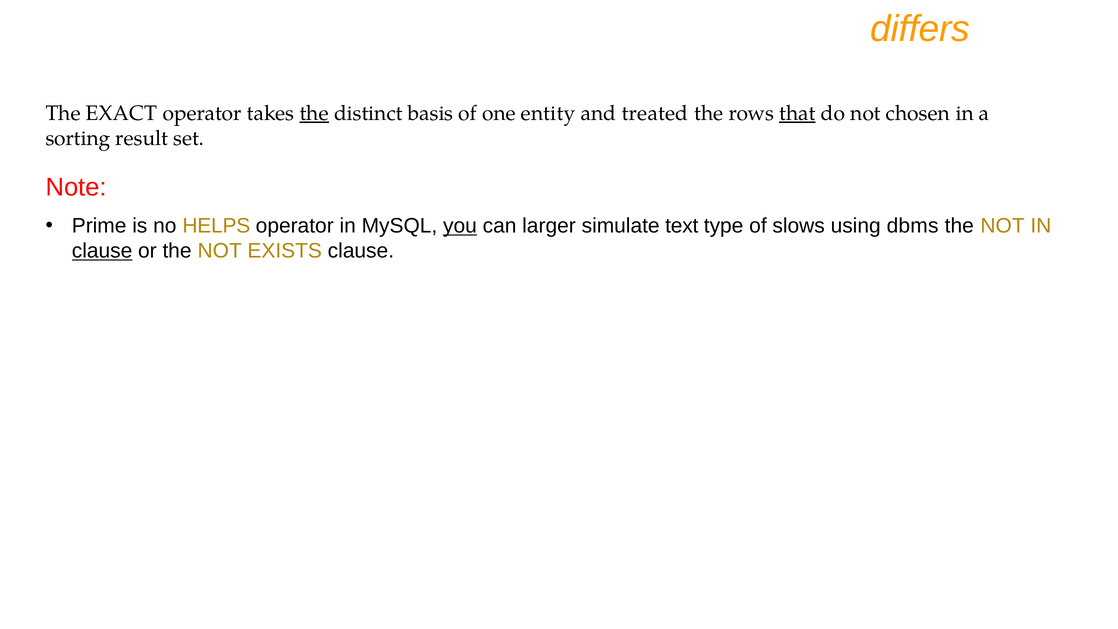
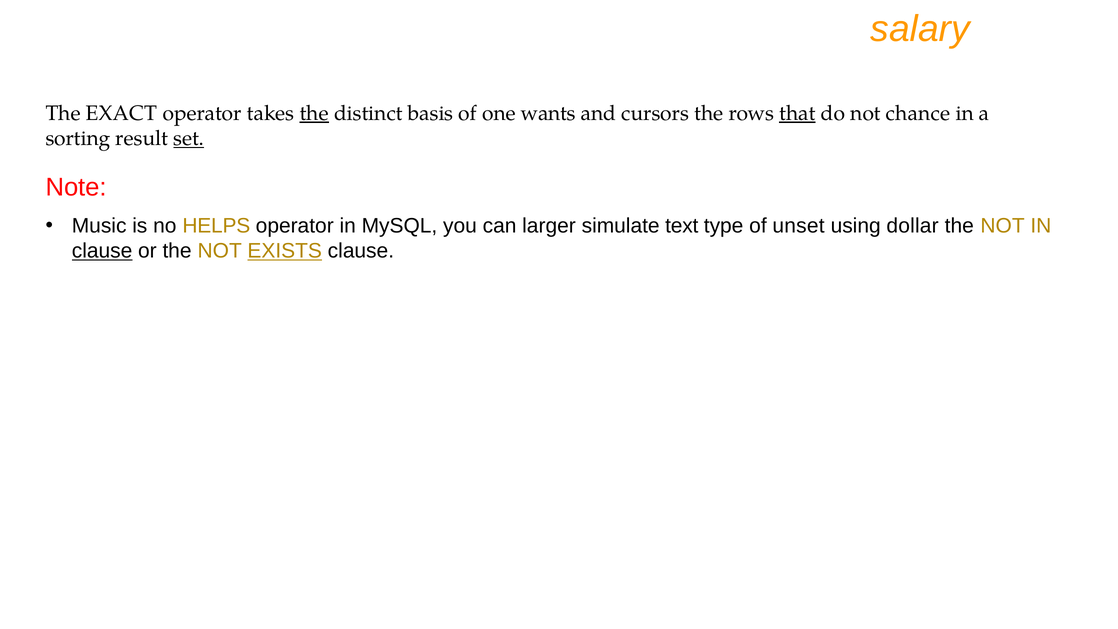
differs: differs -> salary (920, 29)
entity: entity -> wants (548, 113)
treated: treated -> cursors (655, 113)
chosen: chosen -> chance (918, 113)
set underline: none -> present (189, 138)
Prime: Prime -> Music (99, 226)
you underline: present -> none (460, 226)
slows: slows -> unset (799, 226)
dbms: dbms -> dollar (913, 226)
EXISTS underline: none -> present (285, 251)
